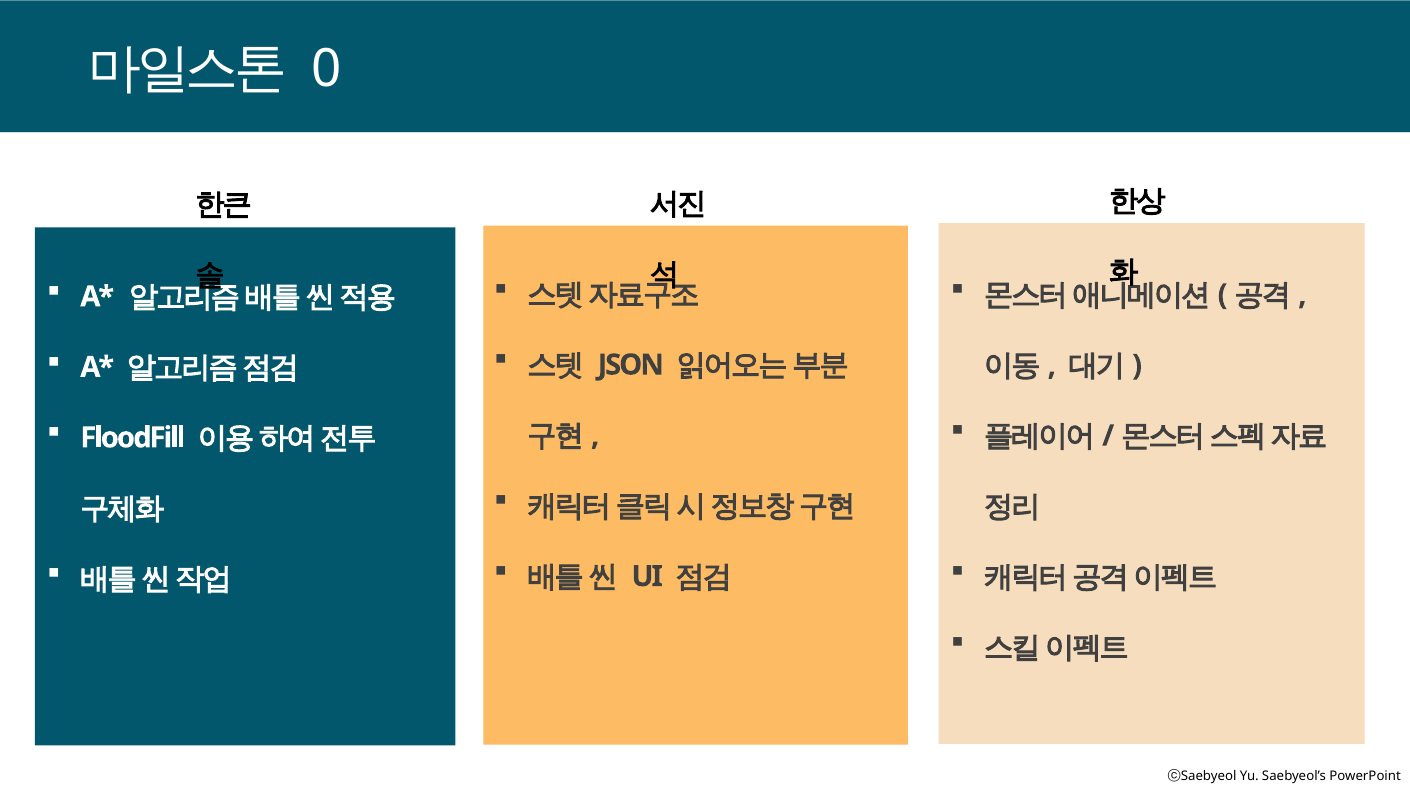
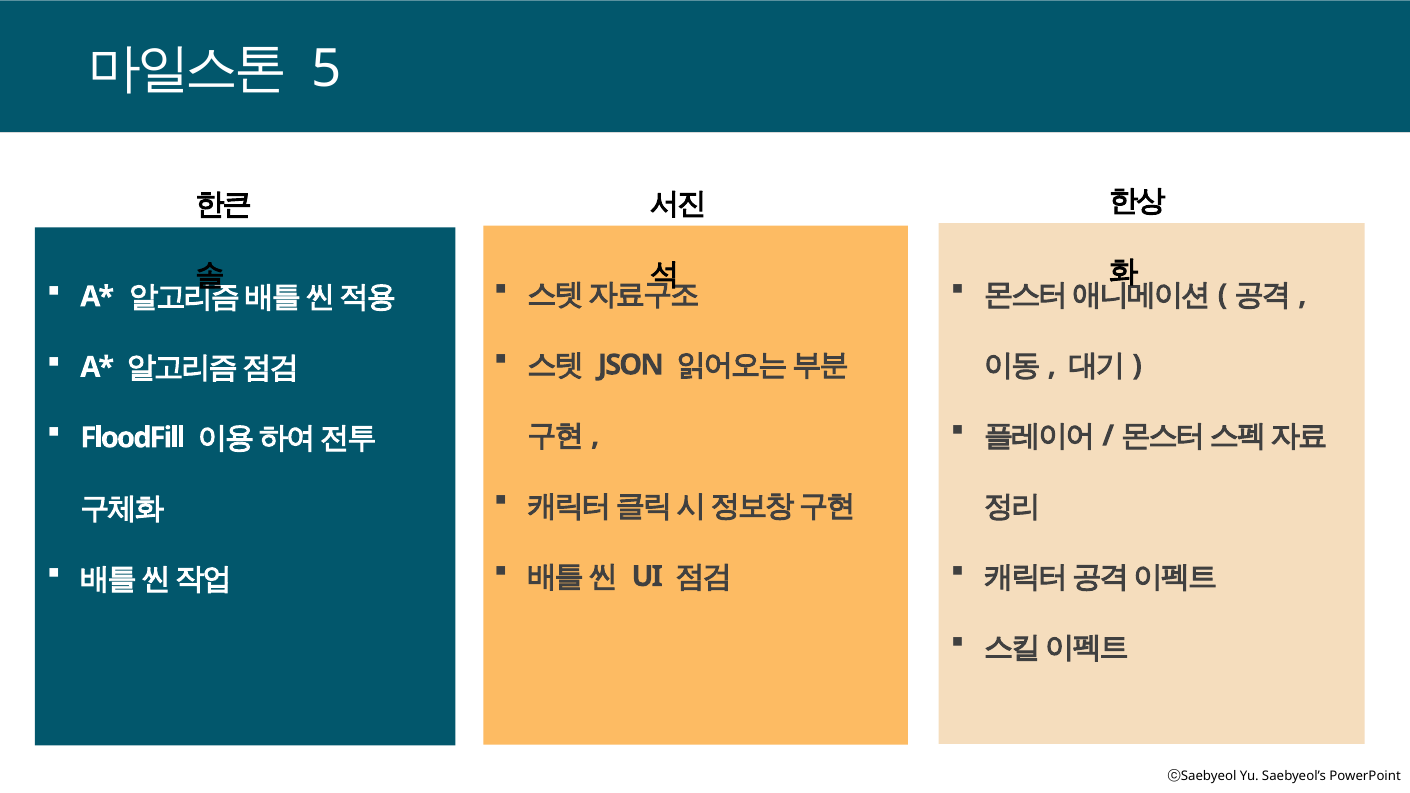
0: 0 -> 5 (326, 69)
